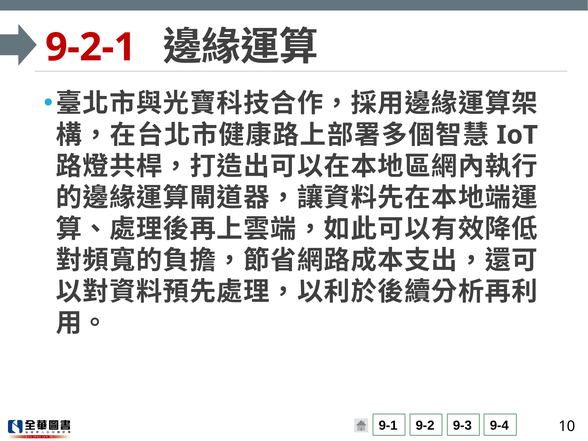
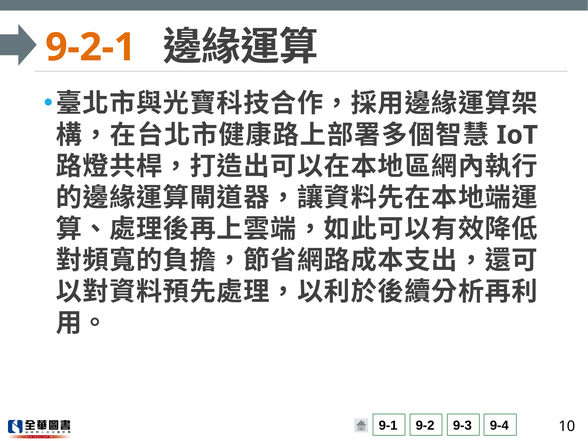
9-2-1 colour: red -> orange (91, 47)
